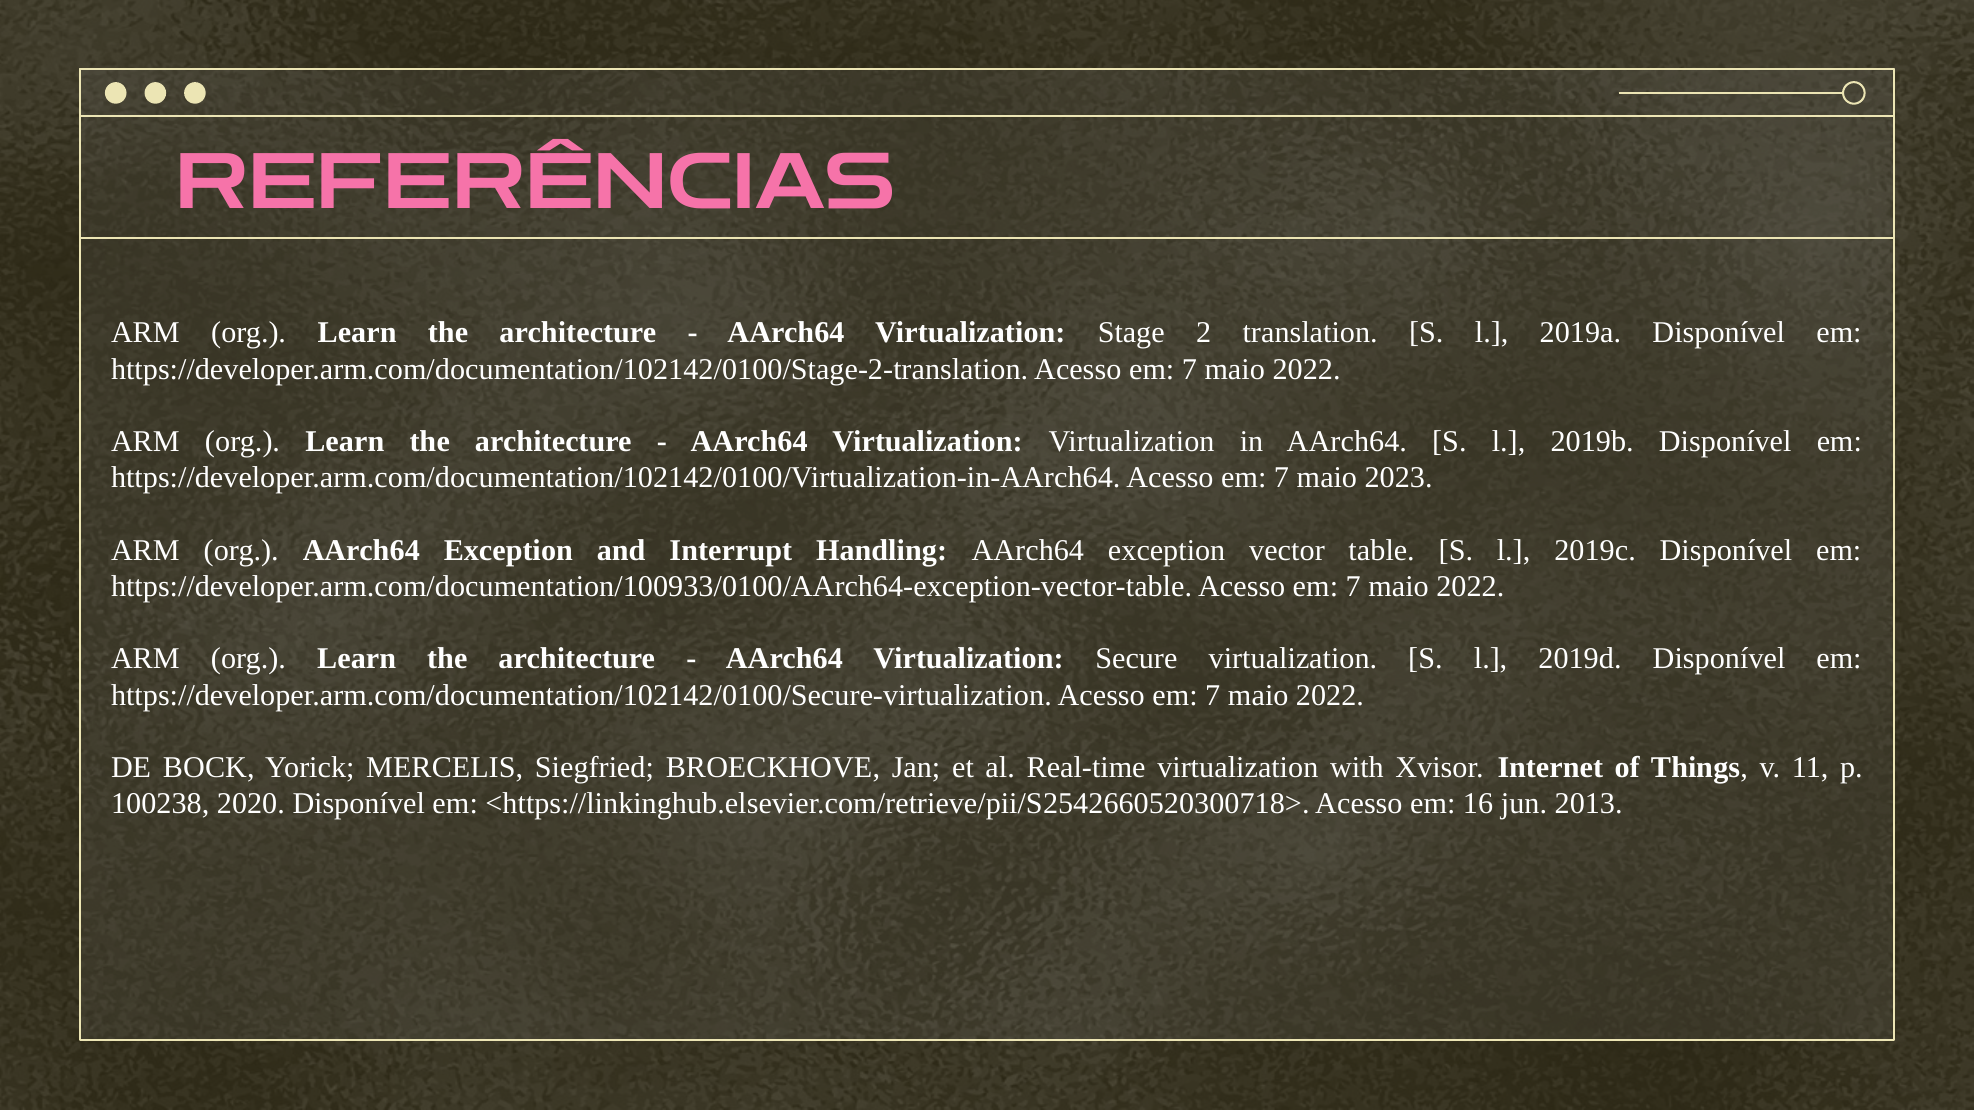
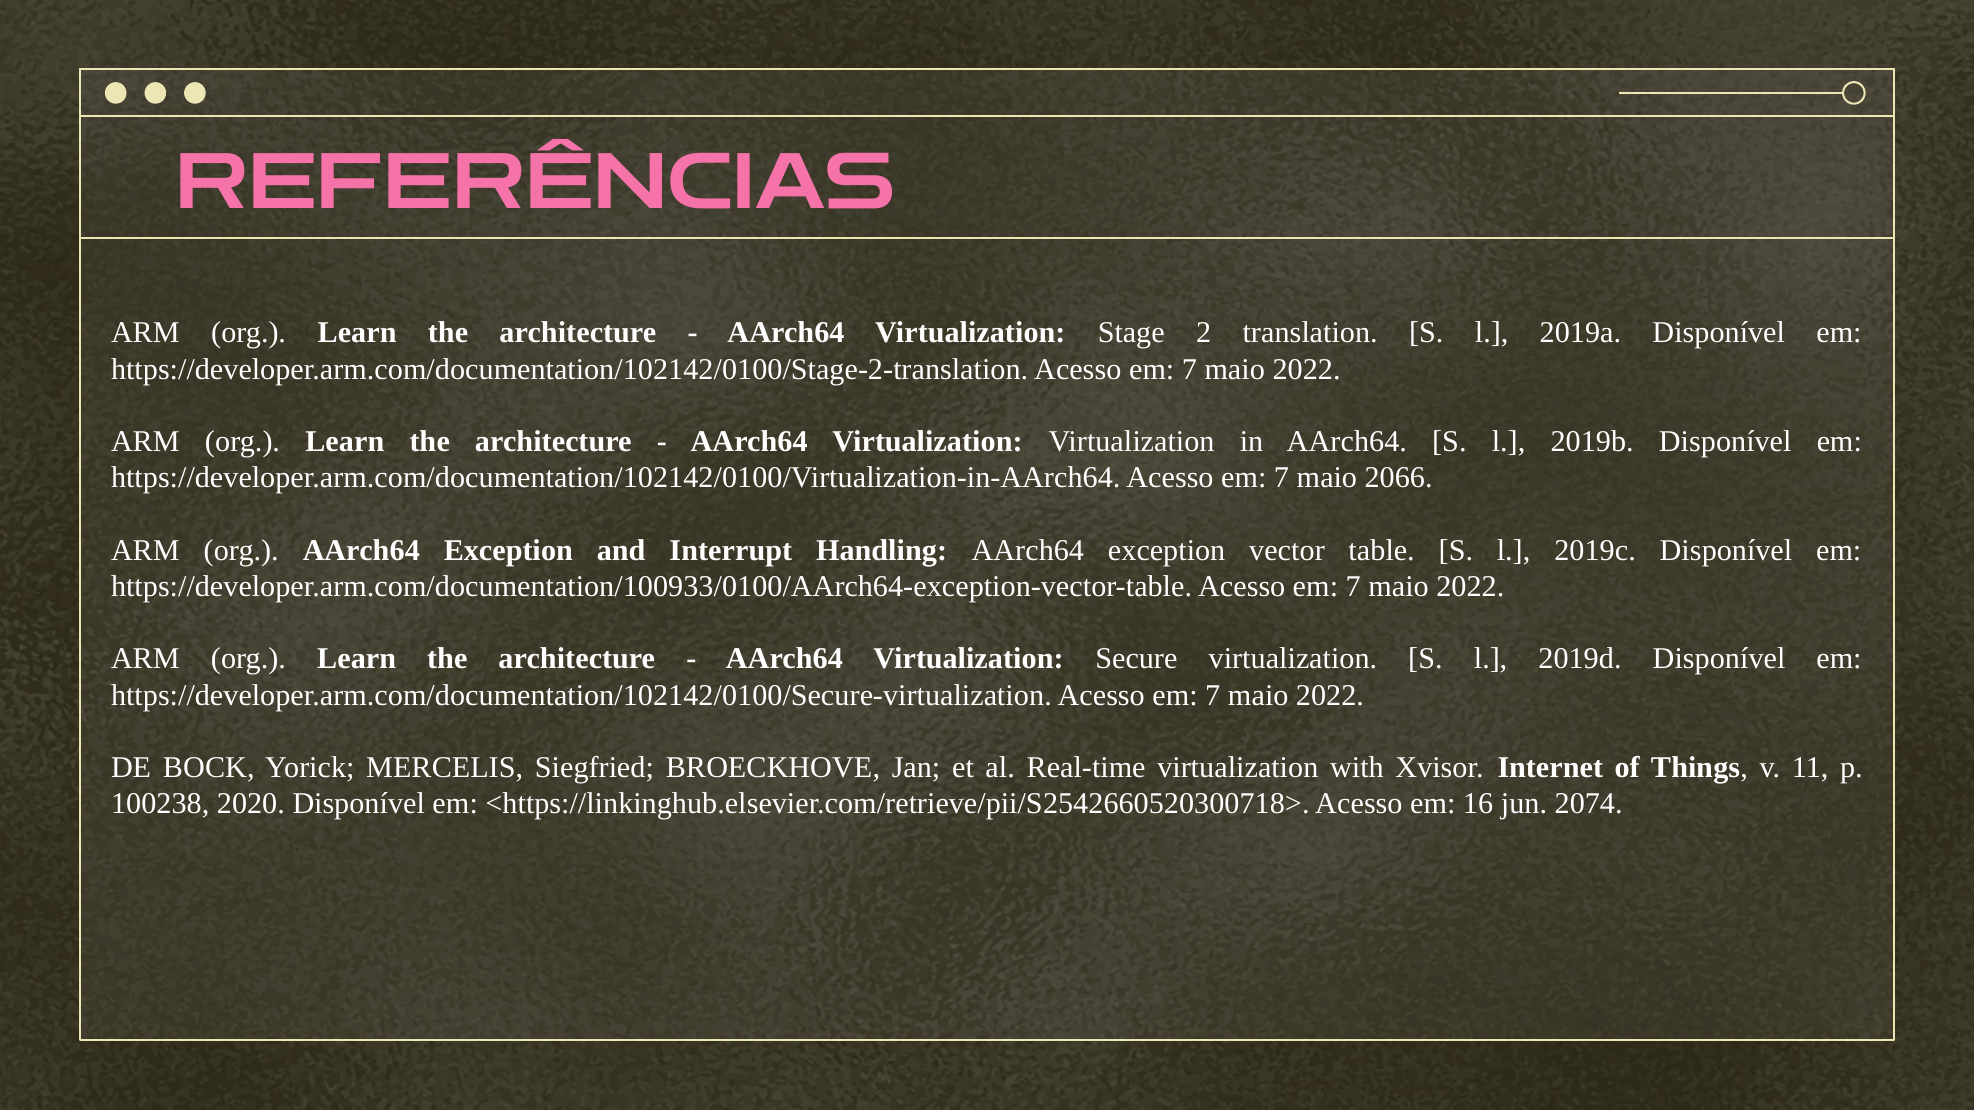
2023: 2023 -> 2066 (1399, 478)
2013: 2013 -> 2074 (1589, 804)
